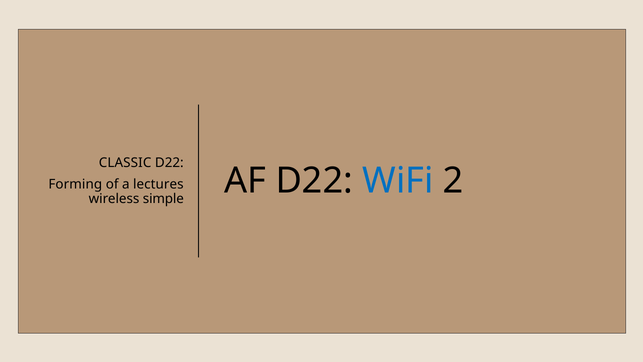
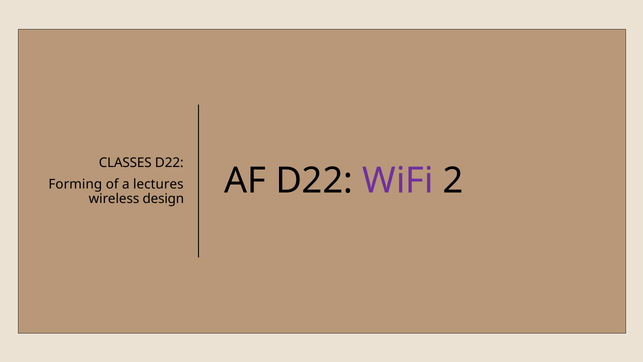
CLASSIC: CLASSIC -> CLASSES (125, 163)
simple: simple -> design (163, 199)
WiFi colour: blue -> purple (398, 181)
